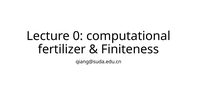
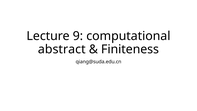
0: 0 -> 9 (78, 36)
fertilizer: fertilizer -> abstract (62, 49)
